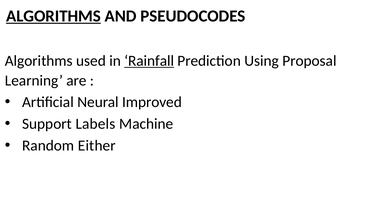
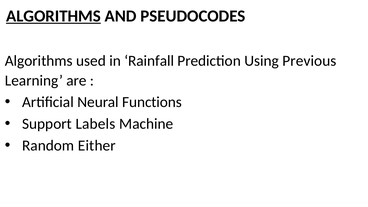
Rainfall underline: present -> none (149, 61)
Proposal: Proposal -> Previous (309, 61)
Improved: Improved -> Functions (152, 102)
